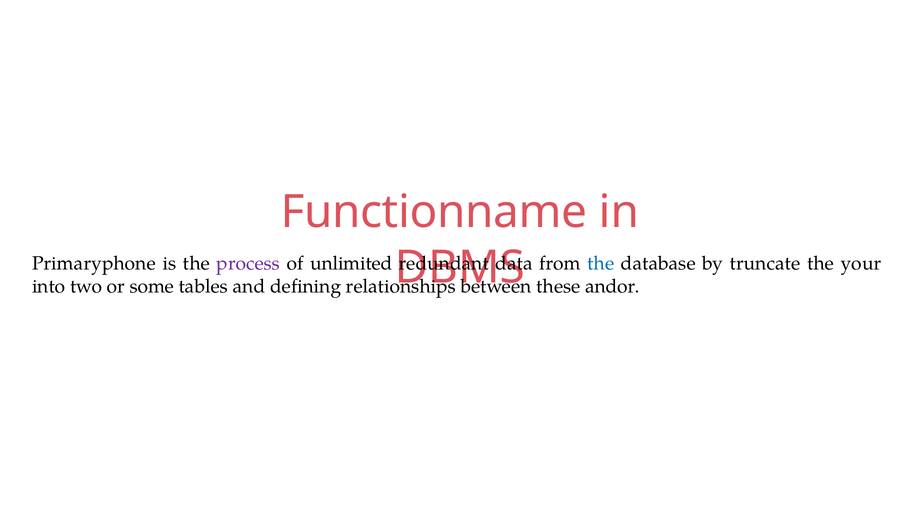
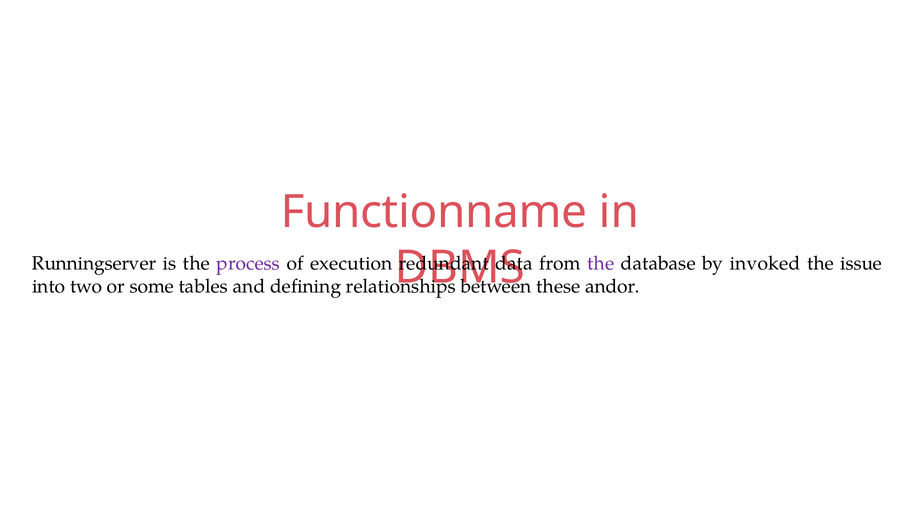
Primaryphone: Primaryphone -> Runningserver (94, 263)
unlimited: unlimited -> execution (351, 263)
the colour: blue -> purple (601, 263)
truncate: truncate -> invoked (765, 263)
your: your -> issue (861, 263)
